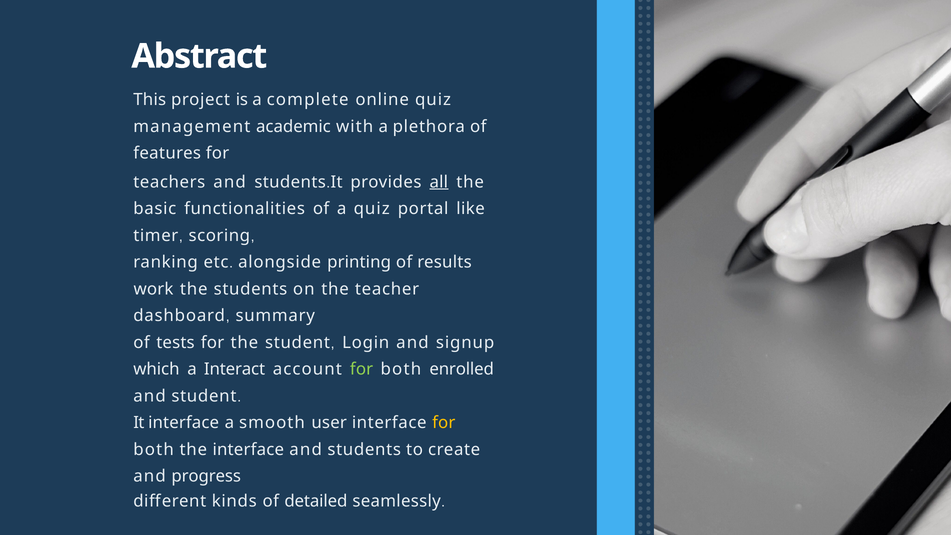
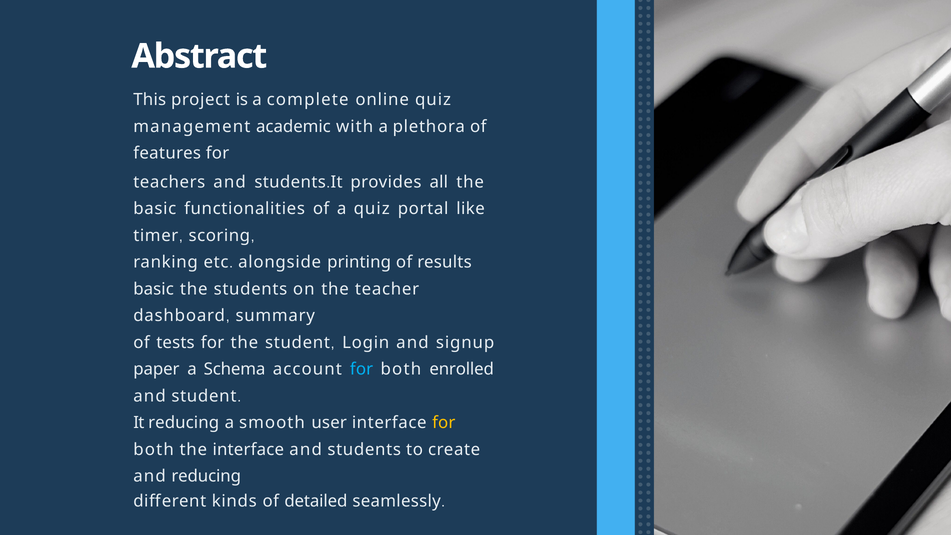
all underline: present -> none (439, 182)
work: work -> basic (154, 289)
which: which -> paper (156, 369)
Interact: Interact -> Schema (235, 369)
for colour: light green -> light blue (362, 369)
It interface: interface -> reducing (184, 423)
and progress: progress -> reducing (206, 476)
